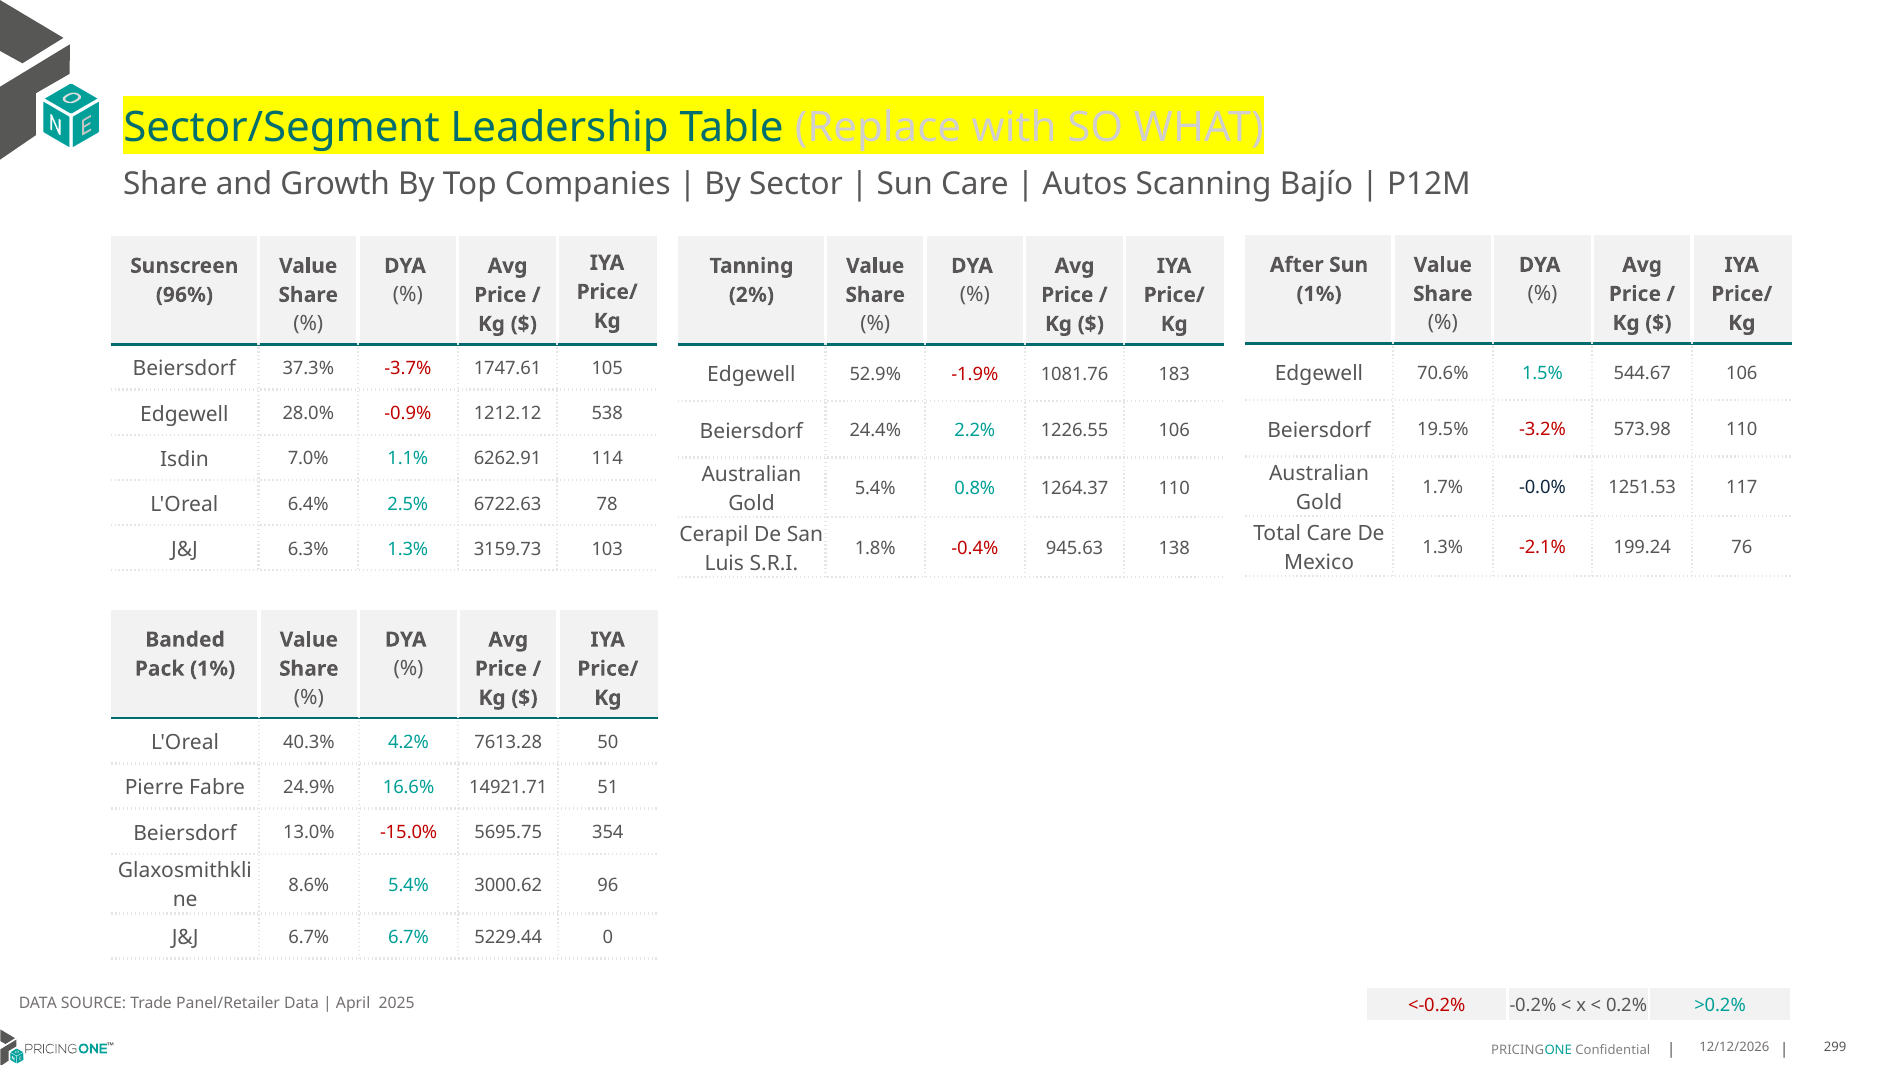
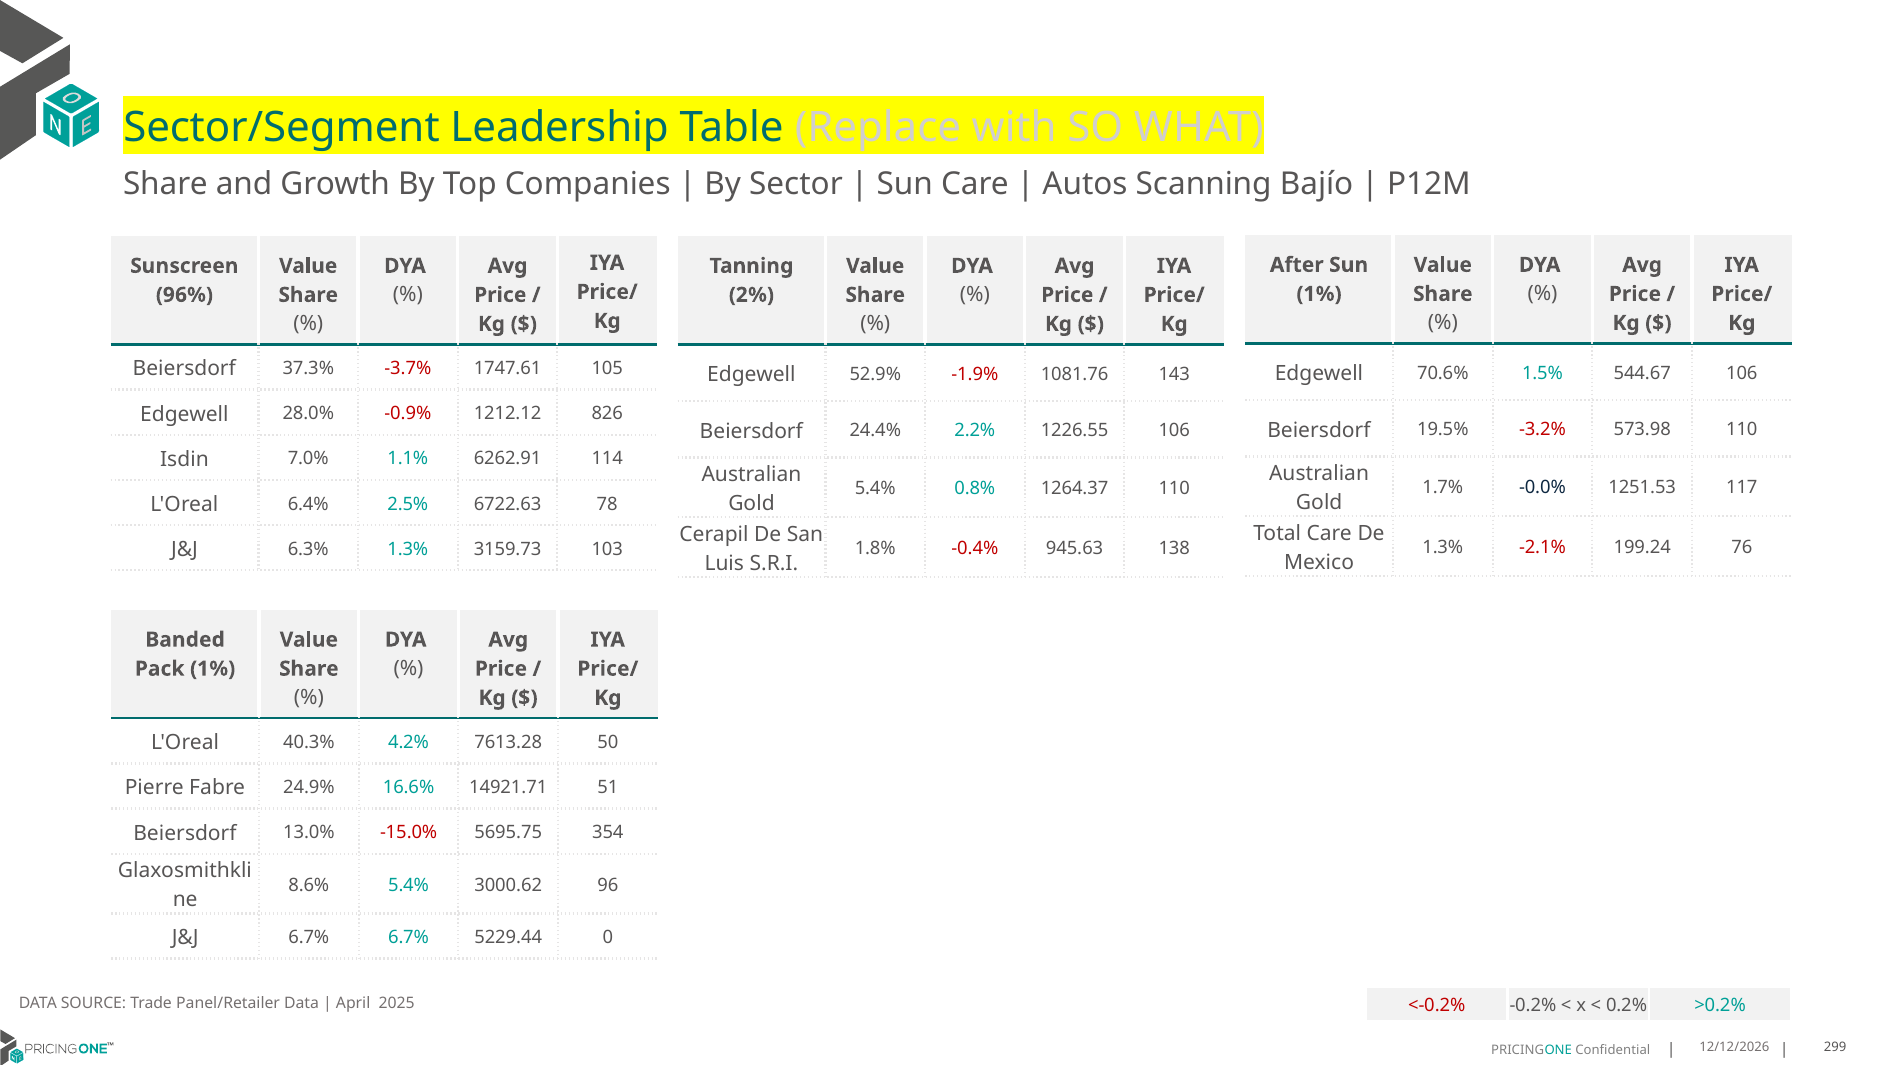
183: 183 -> 143 (1174, 374)
538: 538 -> 826 (607, 414)
